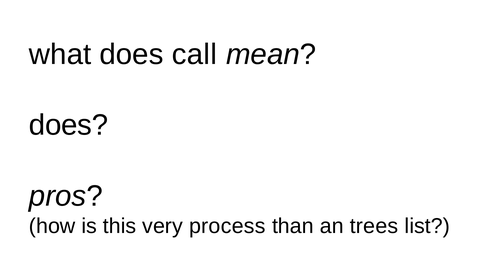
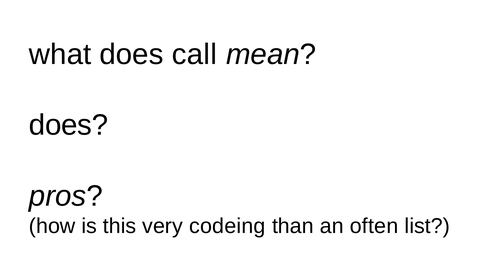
process: process -> codeing (227, 226)
trees: trees -> often (374, 226)
